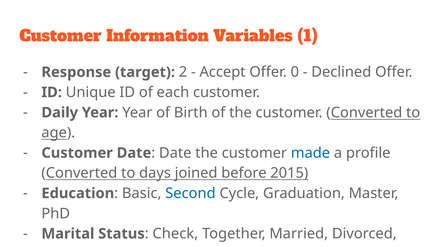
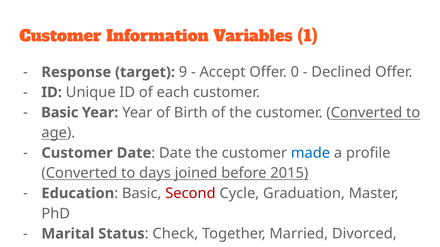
2: 2 -> 9 (183, 72)
Daily: Daily -> Basic (60, 113)
Second colour: blue -> red (190, 194)
